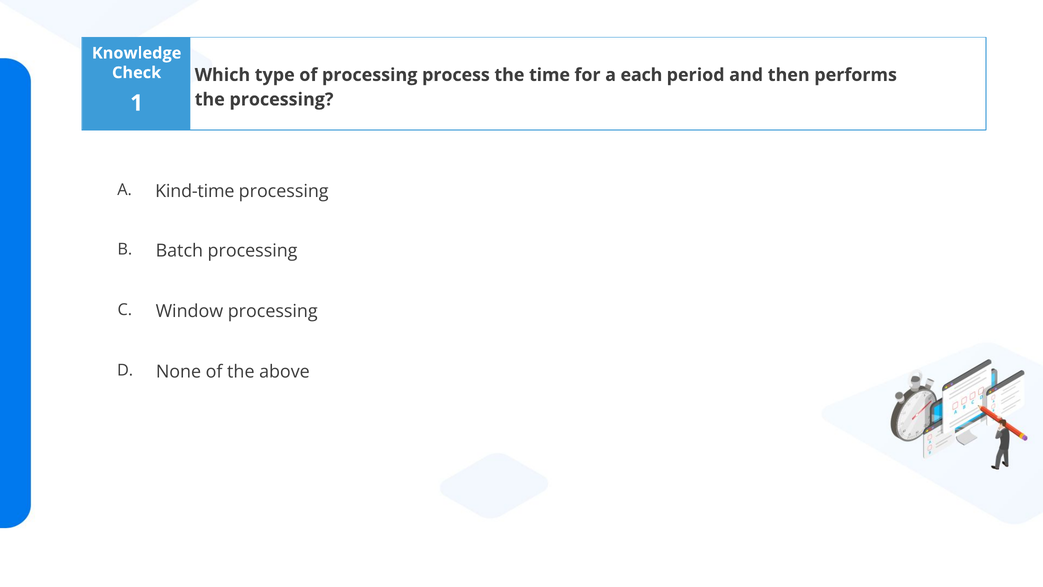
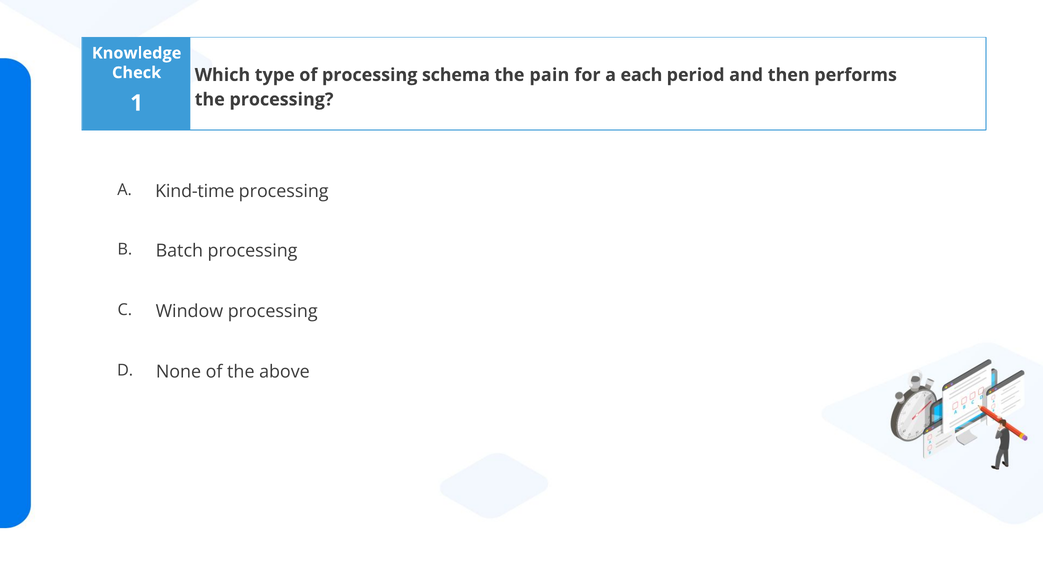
process: process -> schema (456, 75)
time: time -> pain (549, 75)
